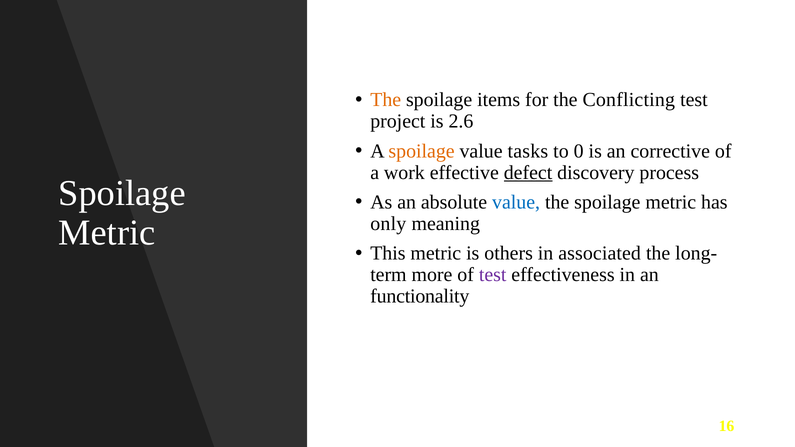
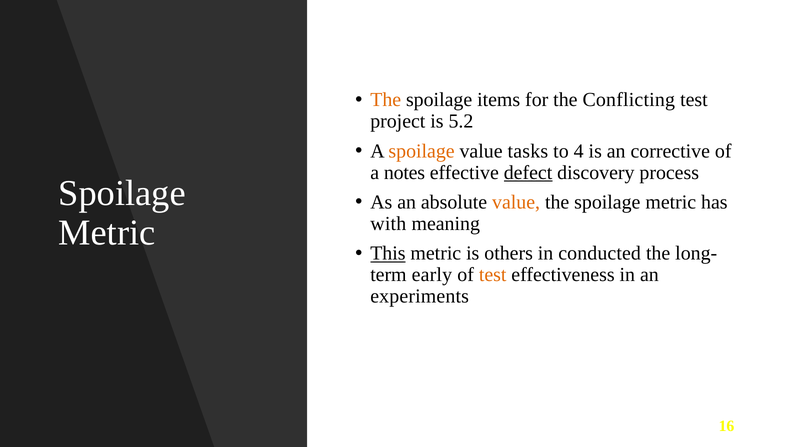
2.6: 2.6 -> 5.2 (461, 121)
0: 0 -> 4 (579, 151)
work: work -> notes (404, 173)
value colour: blue -> orange (516, 202)
only: only -> with (388, 224)
This underline: none -> present (388, 254)
associated: associated -> conducted (600, 254)
more: more -> early (432, 275)
test colour: purple -> orange (493, 275)
functionality: functionality -> experiments (420, 296)
